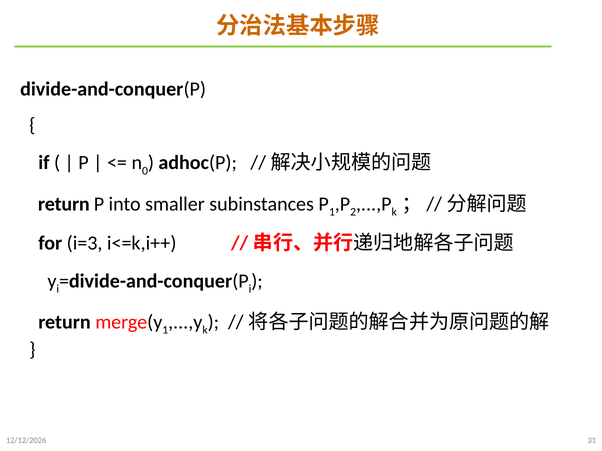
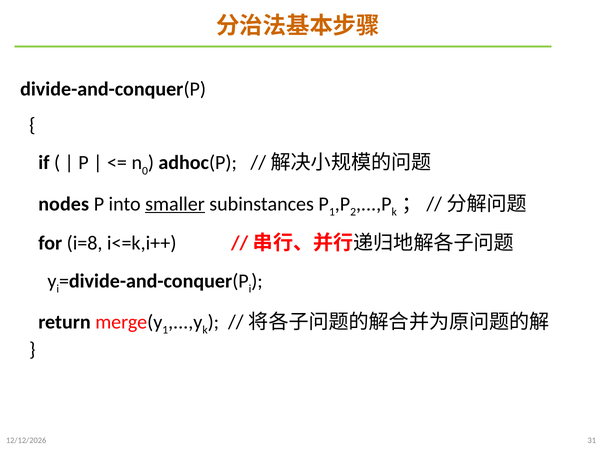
return: return -> nodes (64, 204)
smaller underline: none -> present (175, 204)
i=3: i=3 -> i=8 (85, 244)
